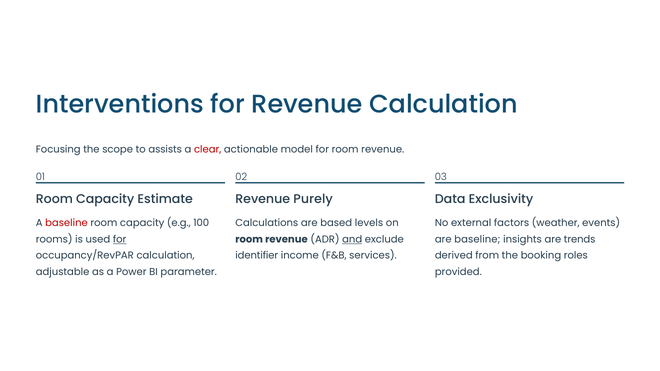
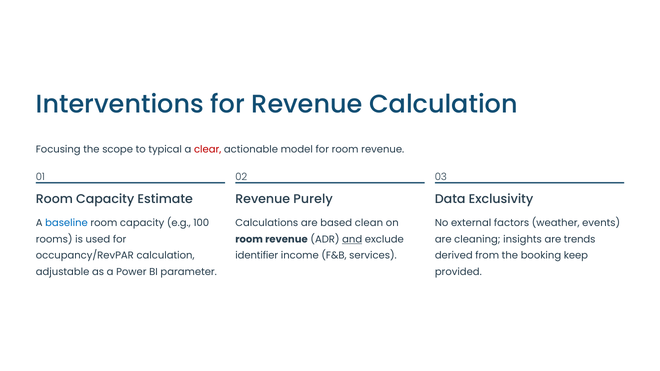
assists: assists -> typical (165, 149)
baseline colour: red -> blue (66, 223)
levels: levels -> clean (369, 223)
for underline: present -> none (120, 240)
are baseline: baseline -> cleaning (477, 240)
roles: roles -> keep (576, 256)
